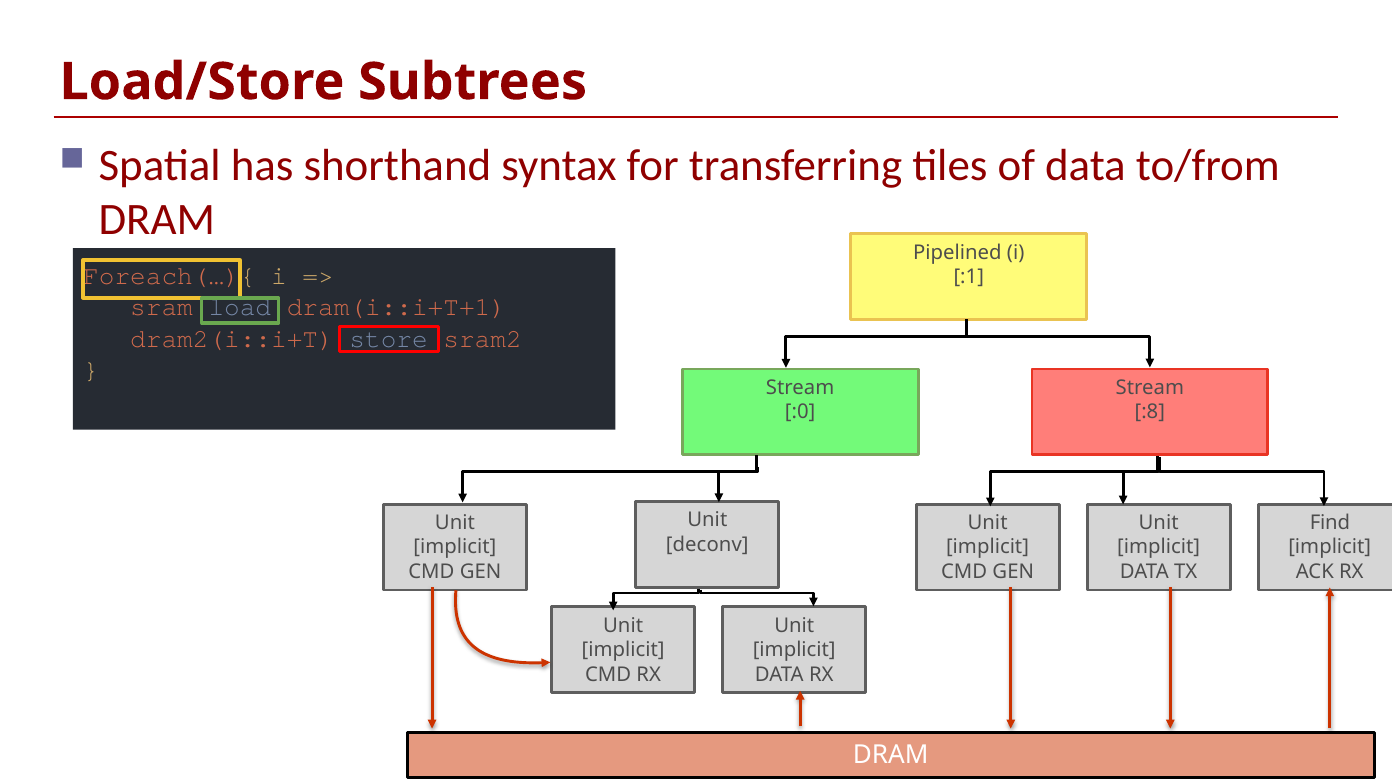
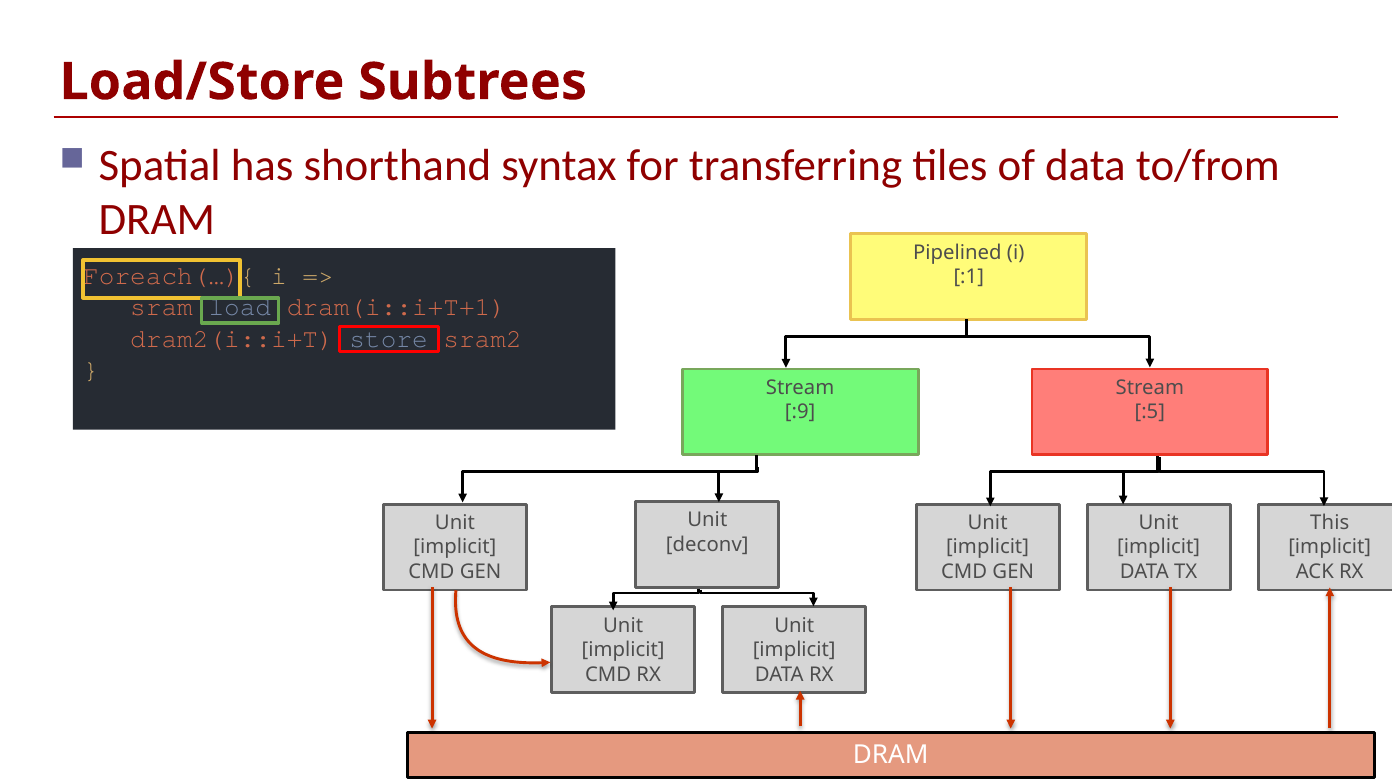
:0: :0 -> :9 (800, 412)
:8: :8 -> :5 (1150, 412)
Find: Find -> This (1330, 523)
